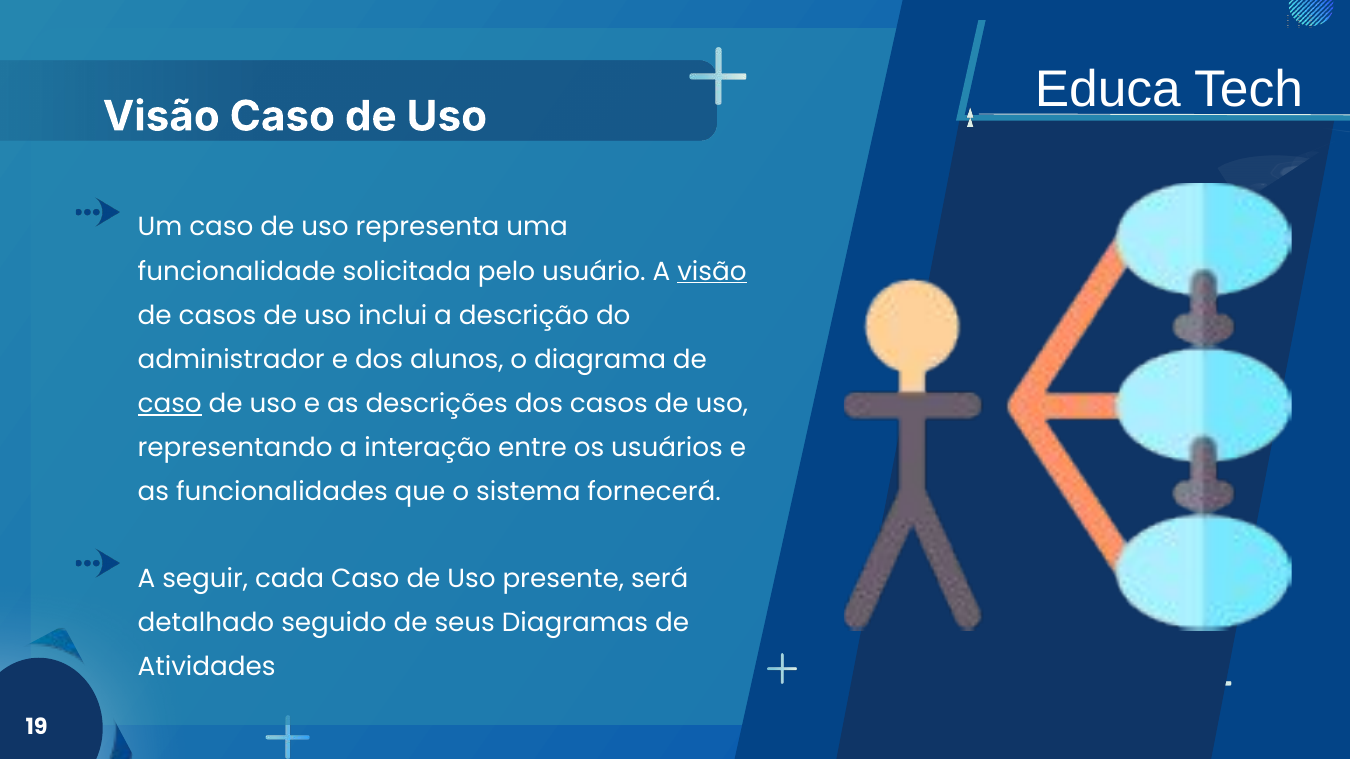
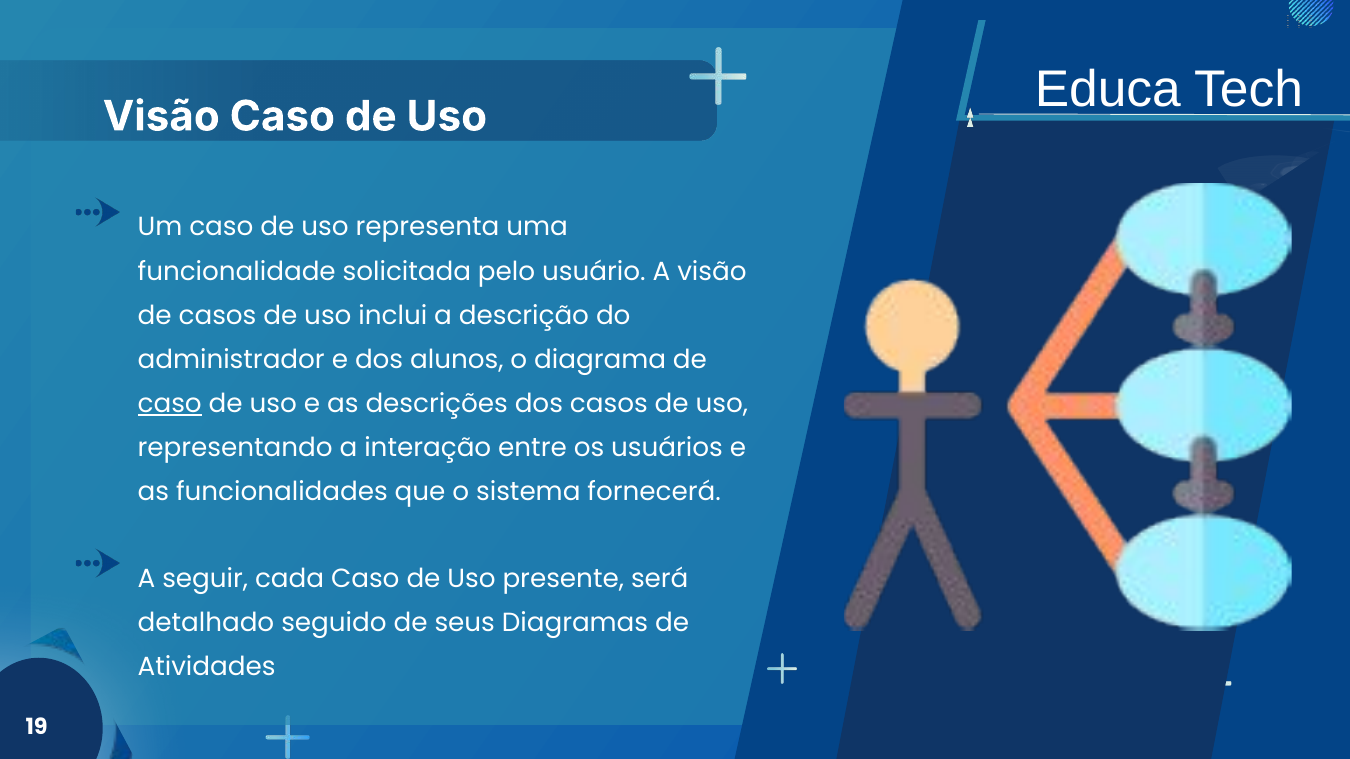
visão underline: present -> none (712, 272)
